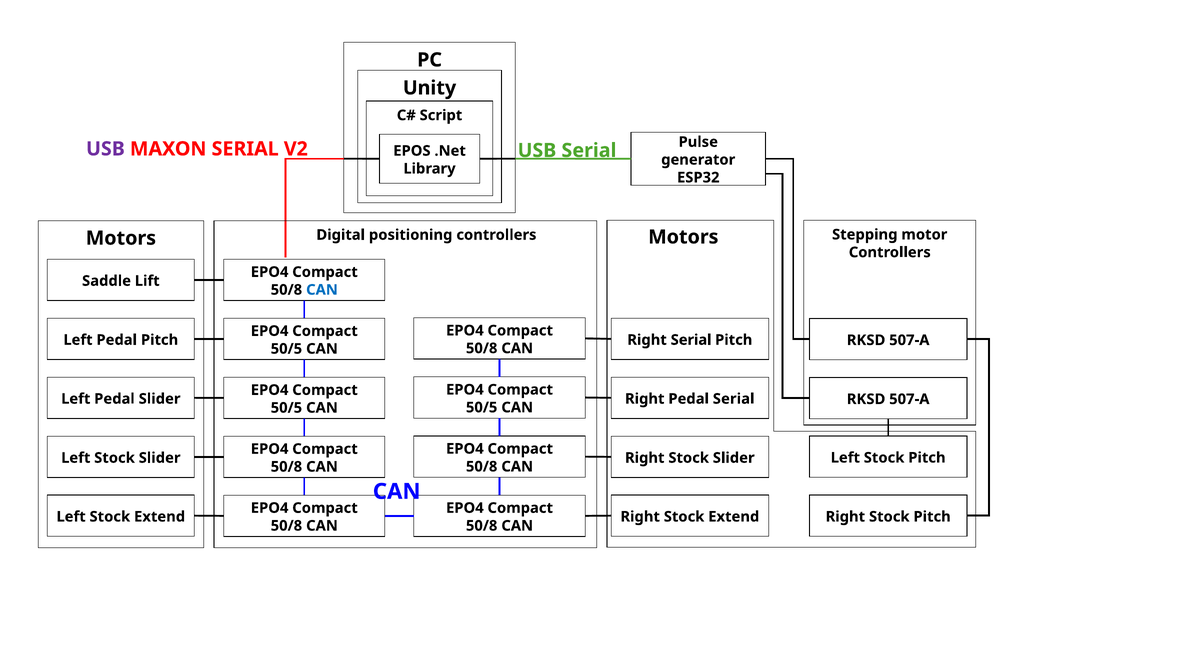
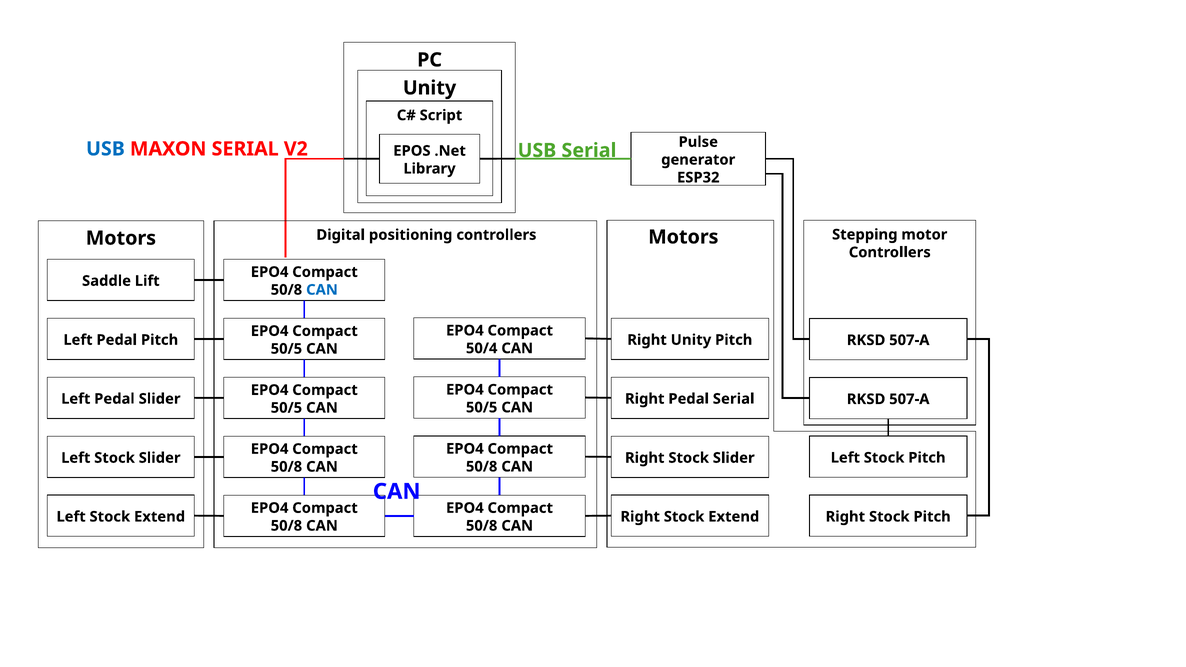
USB colour: purple -> blue (105, 149)
Right Serial: Serial -> Unity (691, 340)
50/8: 50/8 -> 50/4 (482, 348)
